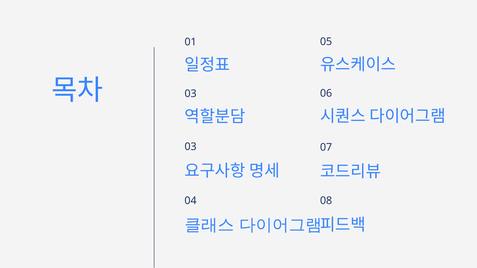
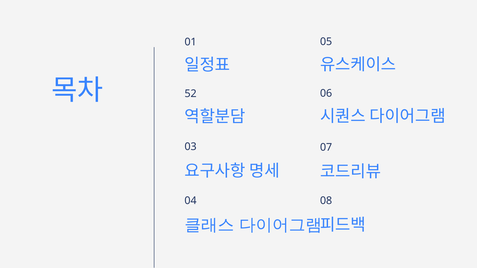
03: 03 -> 52 (191, 94)
